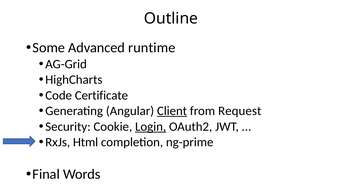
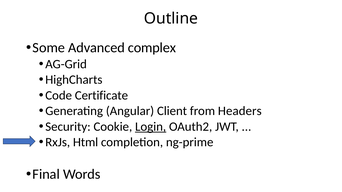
runtime: runtime -> complex (152, 48)
Client underline: present -> none (172, 111)
Request: Request -> Headers (240, 111)
